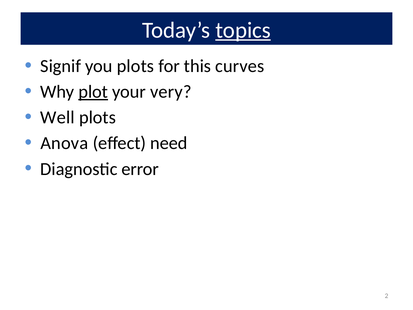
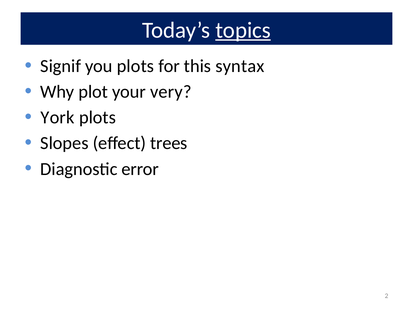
curves: curves -> syntax (240, 66)
plot underline: present -> none (93, 92)
Well: Well -> York (57, 117)
Anova: Anova -> Slopes (64, 143)
need: need -> trees (169, 143)
